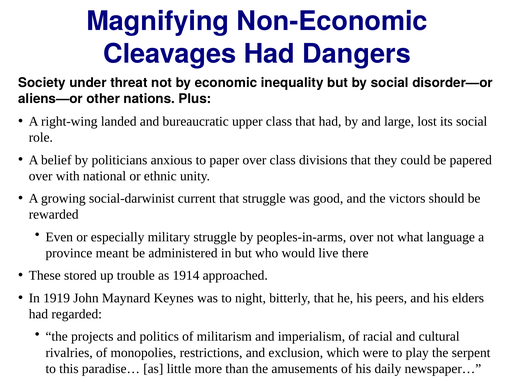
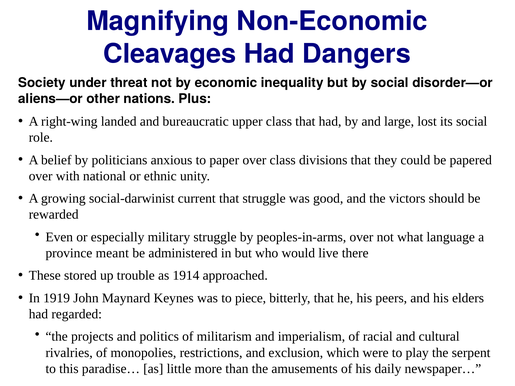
night: night -> piece (251, 298)
